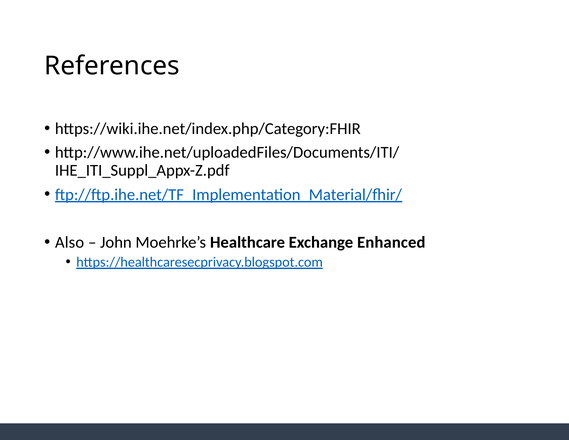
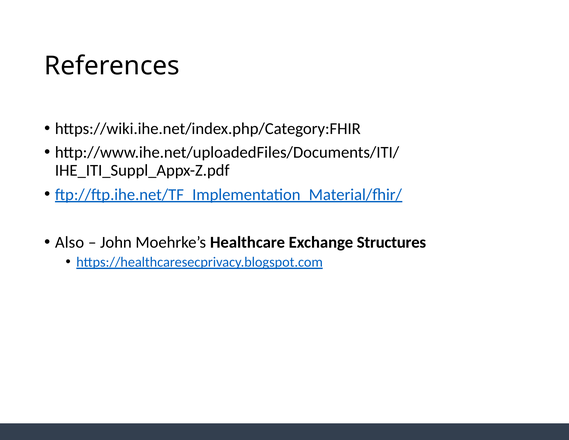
Enhanced: Enhanced -> Structures (391, 242)
